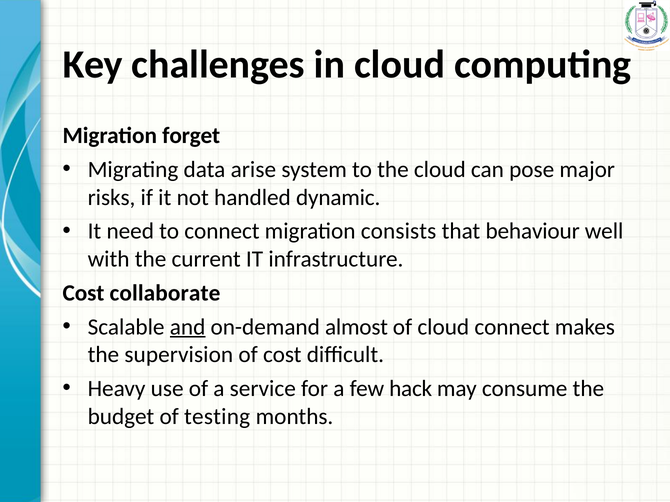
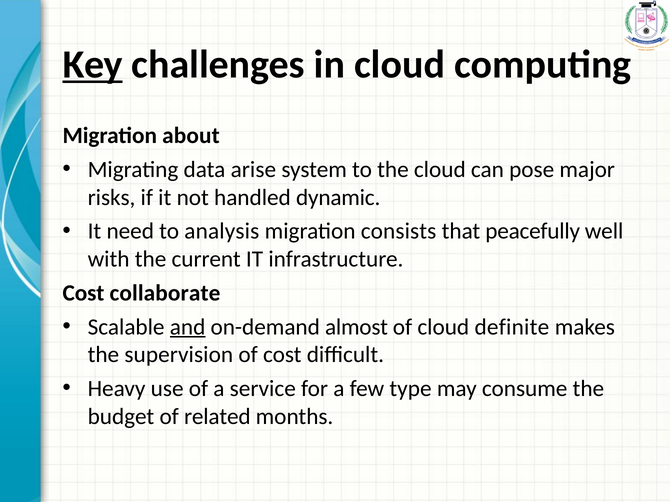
Key underline: none -> present (93, 64)
forget: forget -> about (191, 136)
to connect: connect -> analysis (222, 232)
behaviour: behaviour -> peacefully (533, 232)
cloud connect: connect -> definite (512, 327)
hack: hack -> type (411, 389)
testing: testing -> related (217, 417)
